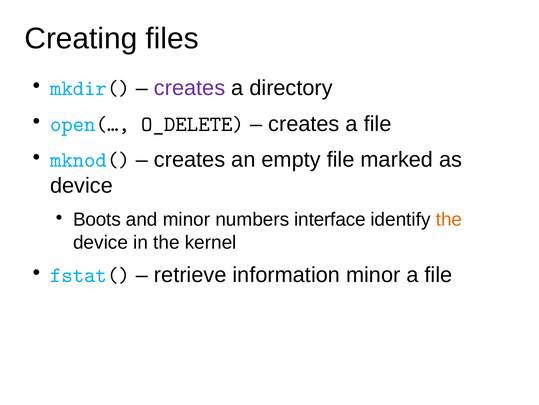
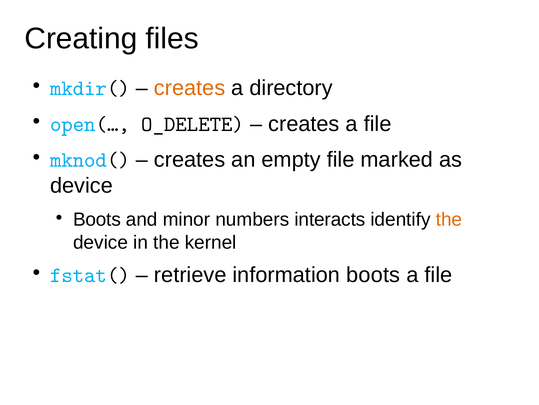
creates colour: purple -> orange (190, 88)
interface: interface -> interacts (330, 219)
information minor: minor -> boots (373, 274)
